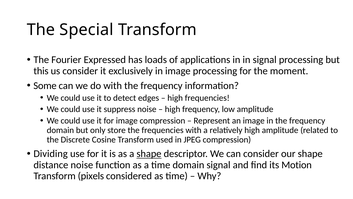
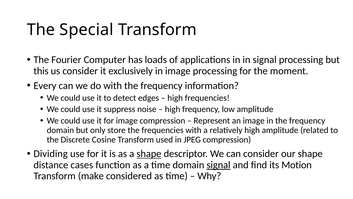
Expressed: Expressed -> Computer (105, 60)
Some: Some -> Every (45, 86)
distance noise: noise -> cases (82, 165)
signal underline: none -> present (219, 165)
pixels: pixels -> make (91, 176)
